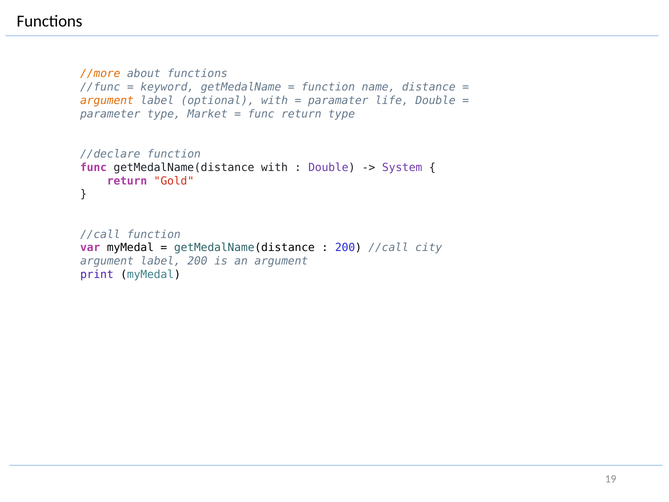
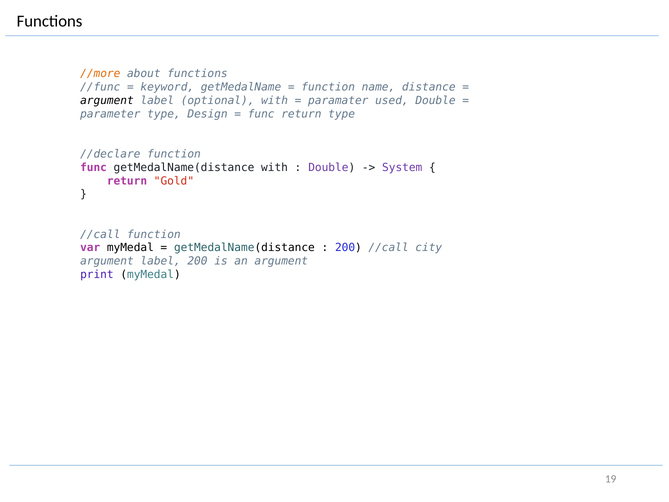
argument colour: orange -> black (107, 100)
life: life -> used (392, 100)
Market: Market -> Design (208, 114)
